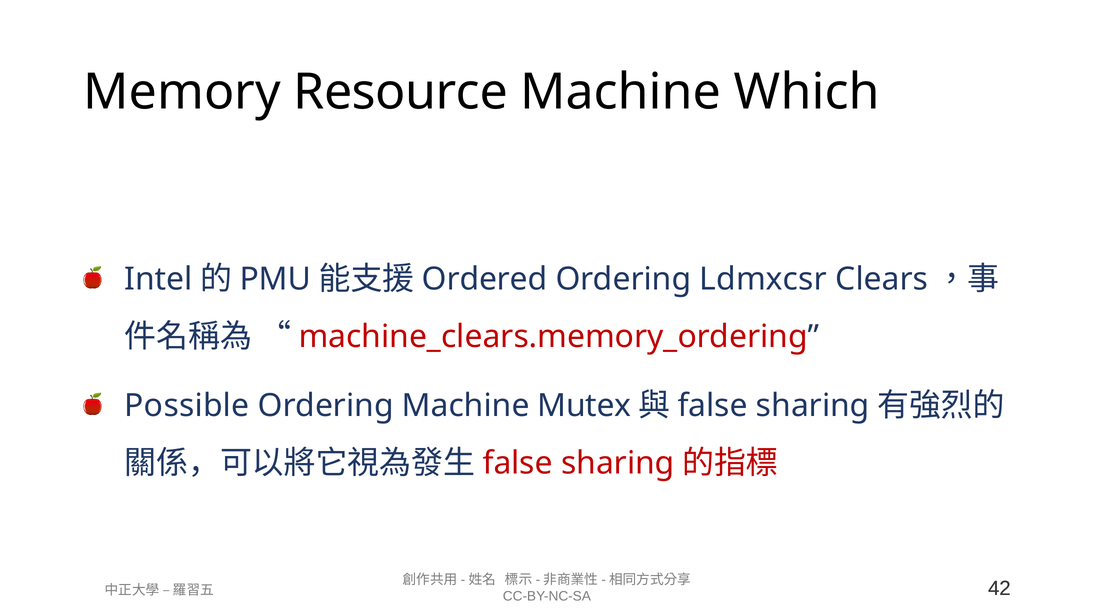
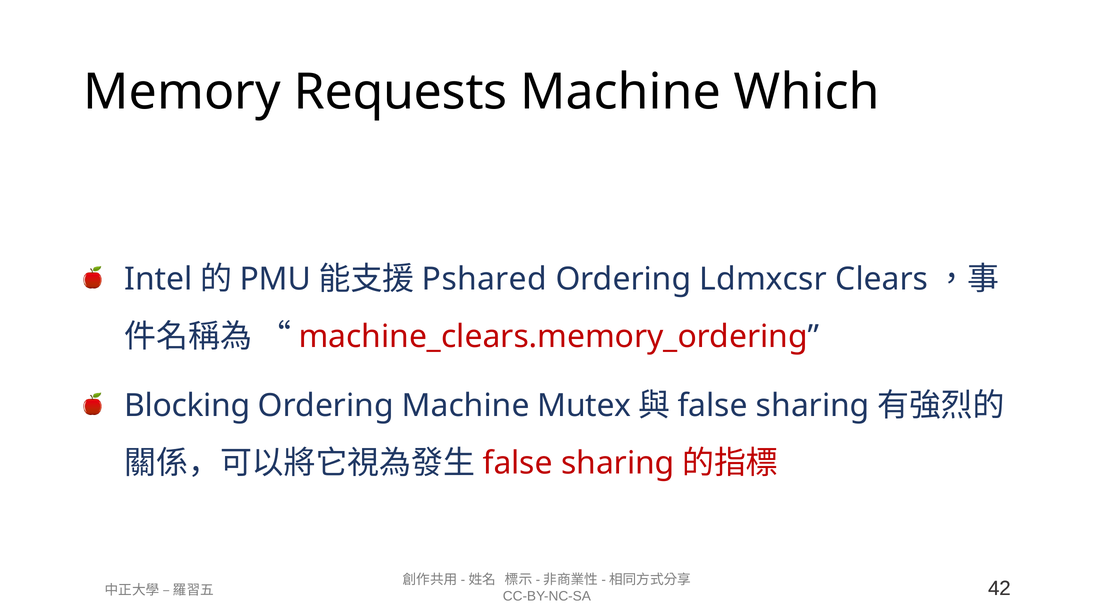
Resource: Resource -> Requests (401, 92)
Ordered: Ordered -> Pshared (484, 279)
Possible: Possible -> Blocking (187, 405)
